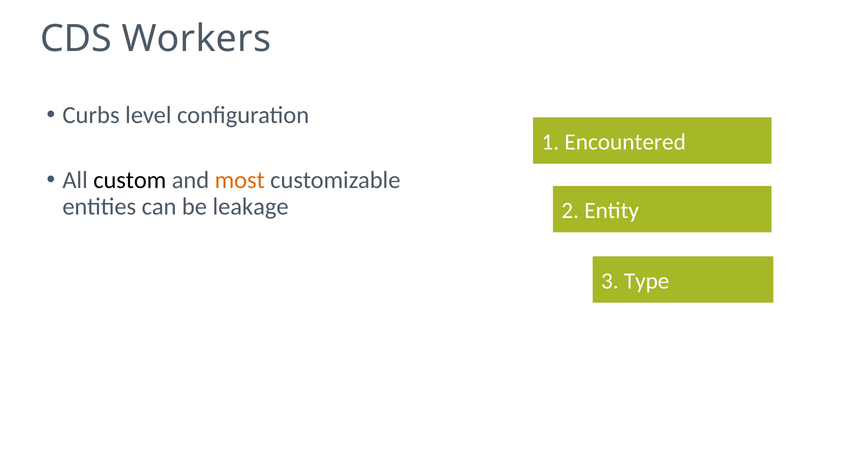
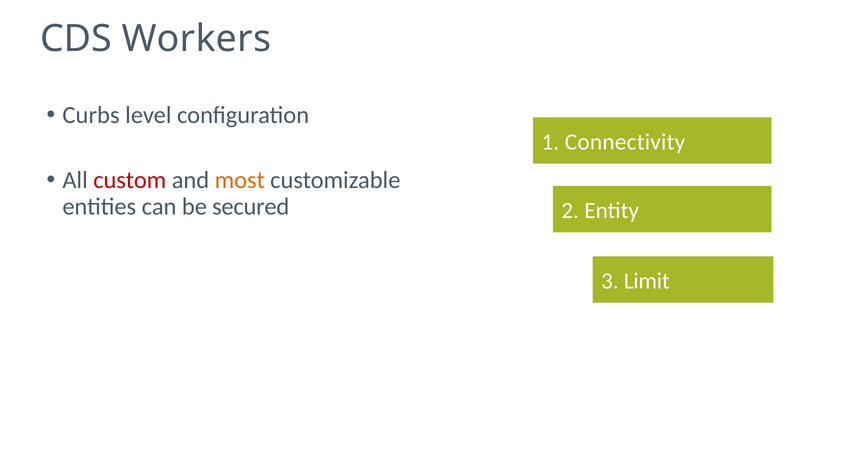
Encountered: Encountered -> Connectivity (625, 142)
custom colour: black -> red (130, 180)
leakage: leakage -> secured (251, 206)
Type: Type -> Limit (647, 281)
